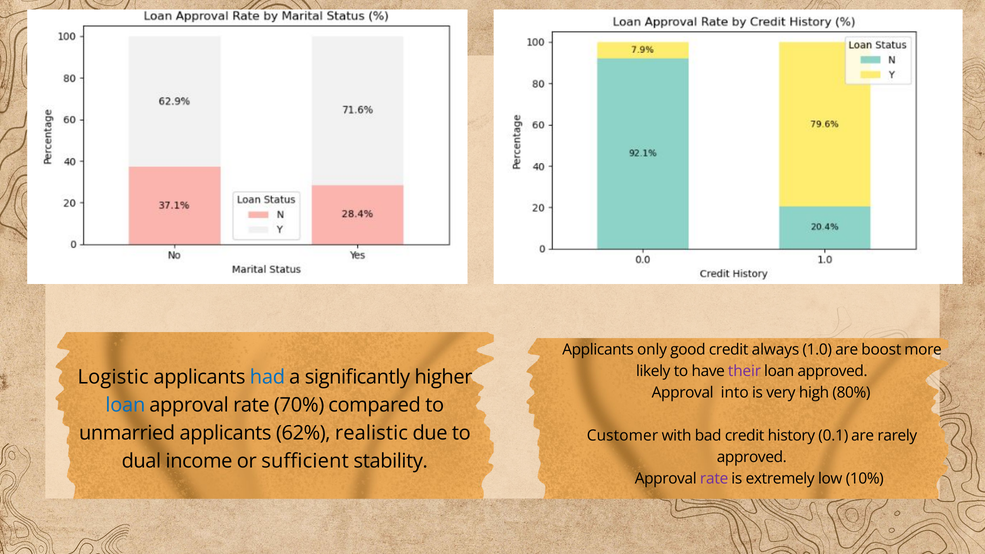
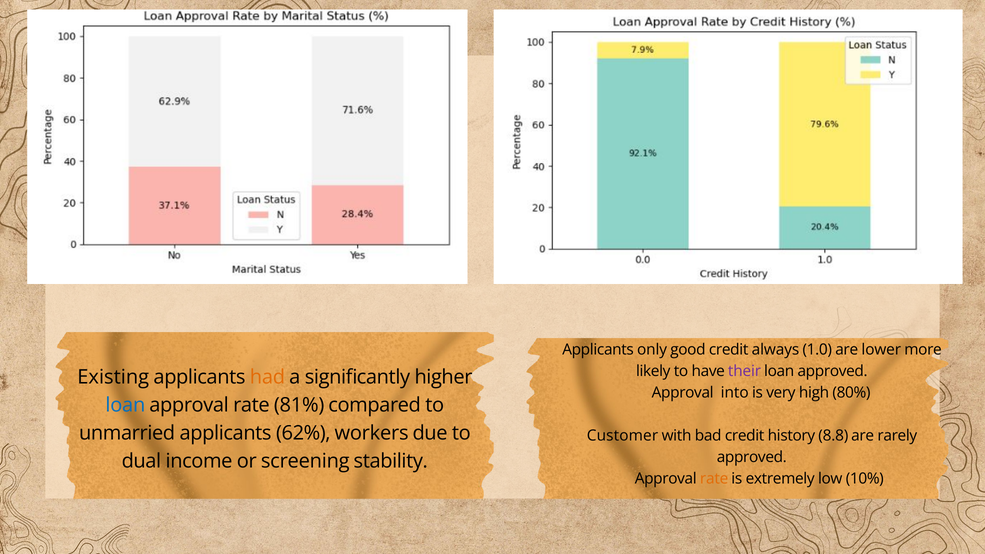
boost: boost -> lower (881, 350)
Logistic: Logistic -> Existing (113, 377)
had colour: blue -> orange (267, 377)
70%: 70% -> 81% (299, 405)
realistic: realistic -> workers (372, 433)
0.1: 0.1 -> 8.8 (833, 436)
sufficient: sufficient -> screening (305, 461)
rate colour: purple -> orange (714, 479)
